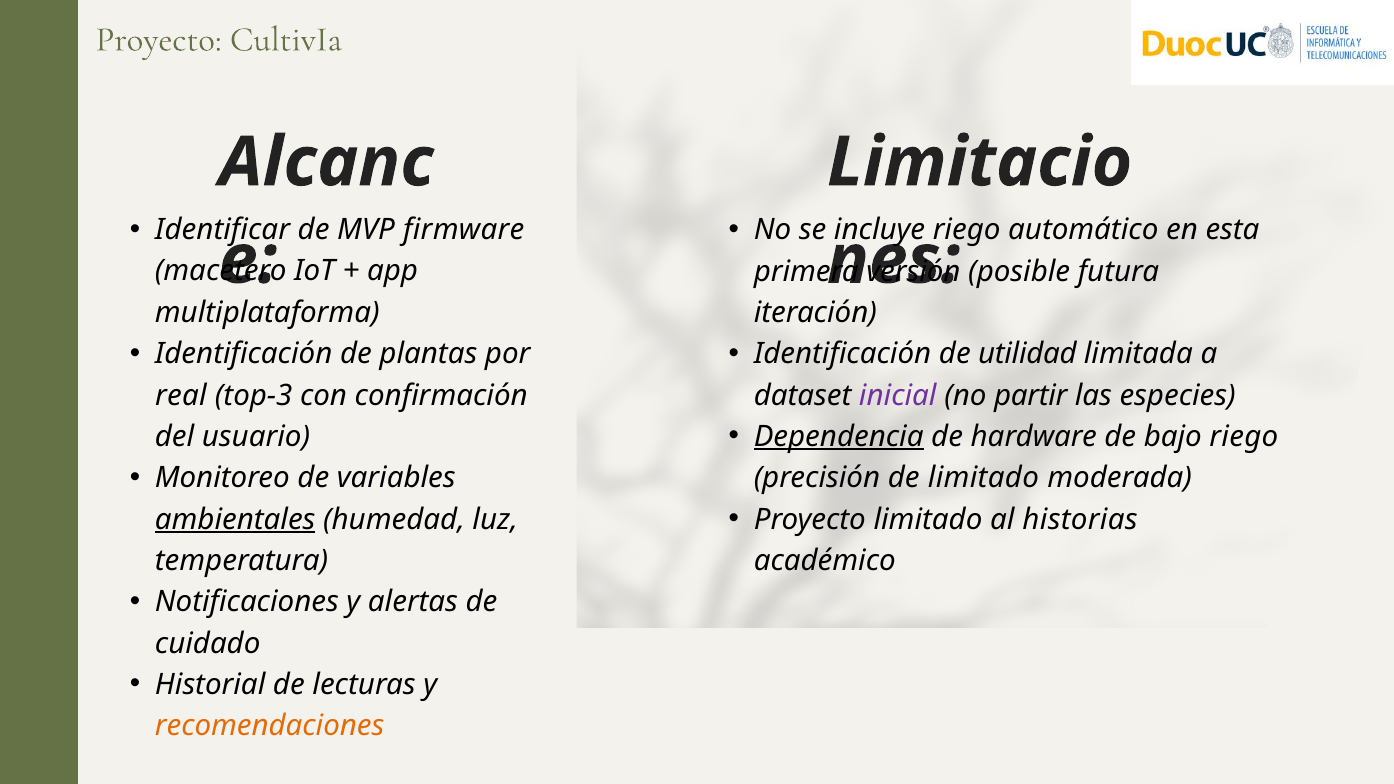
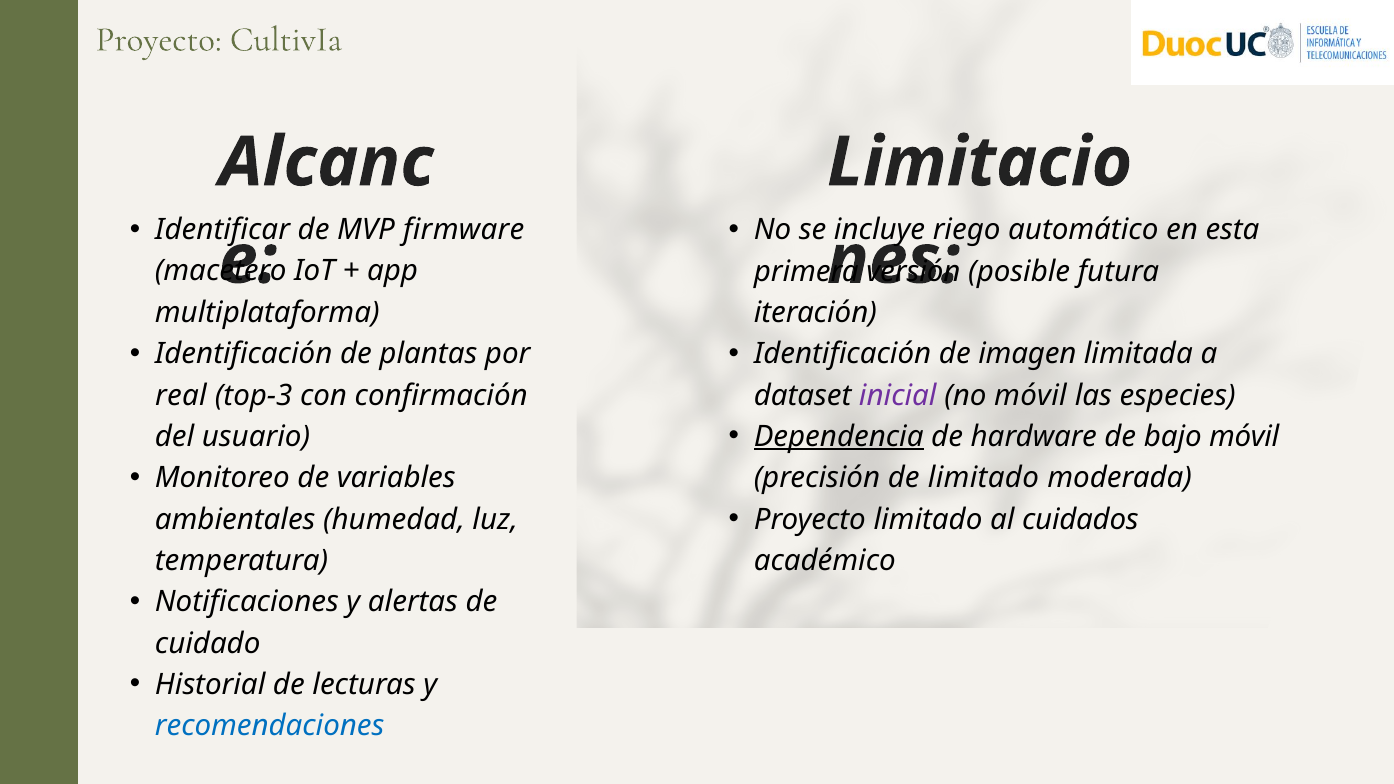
utilidad: utilidad -> imagen (1027, 354)
no partir: partir -> móvil (1031, 395)
bajo riego: riego -> móvil (1244, 437)
historias: historias -> cuidados (1080, 519)
ambientales underline: present -> none (235, 519)
recomendaciones colour: orange -> blue (270, 726)
